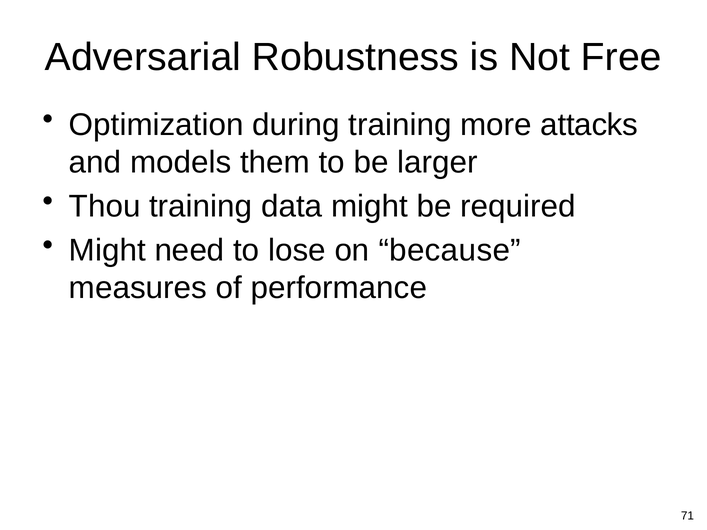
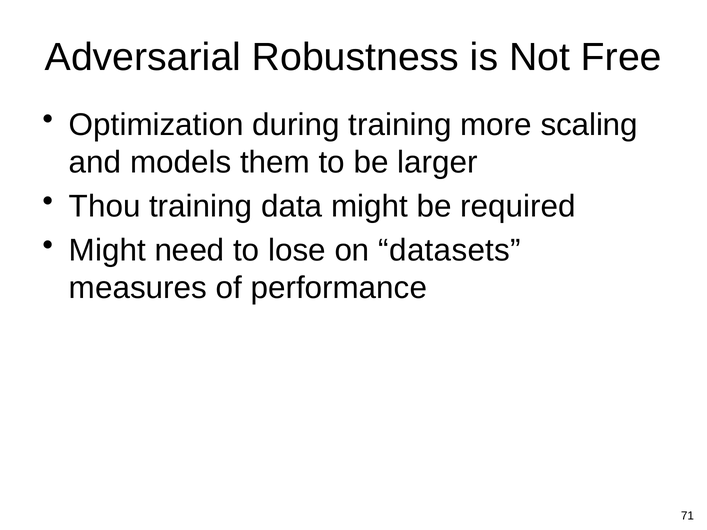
attacks: attacks -> scaling (589, 125)
because: because -> datasets (450, 250)
